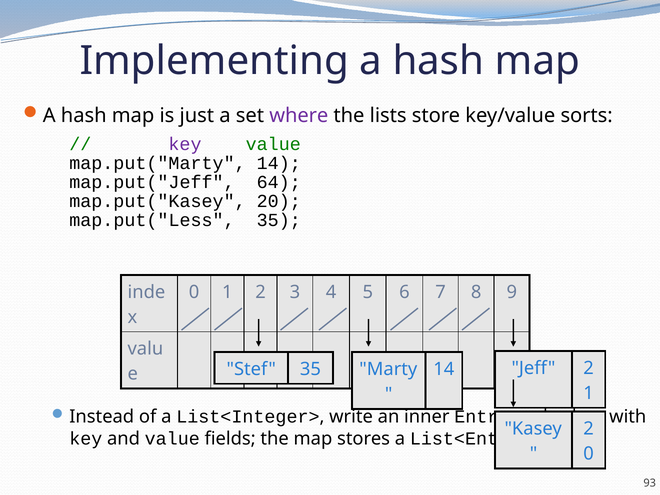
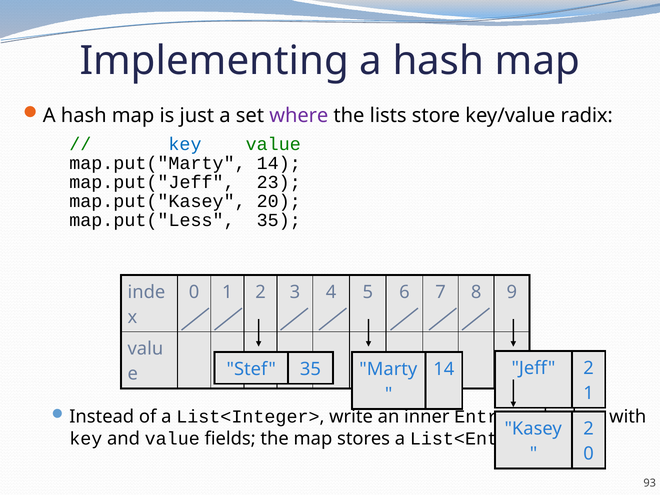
sorts: sorts -> radix (587, 116)
key colour: purple -> blue (185, 144)
64: 64 -> 23 (279, 182)
